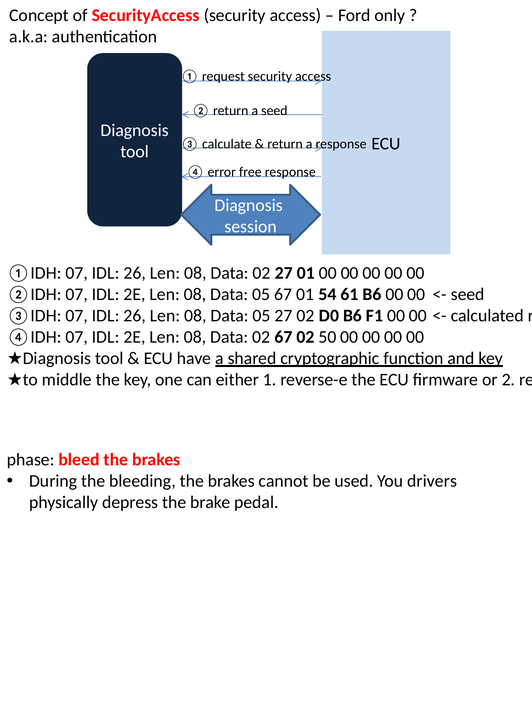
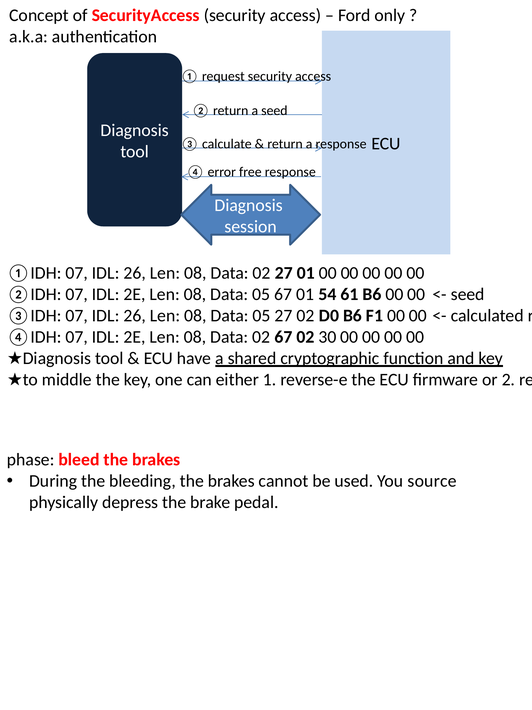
50: 50 -> 30 (327, 337)
drivers: drivers -> source (432, 481)
